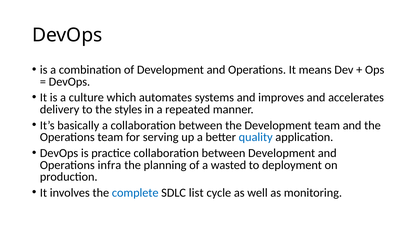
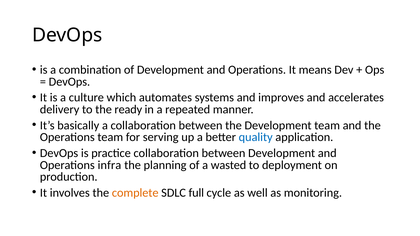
styles: styles -> ready (128, 110)
complete colour: blue -> orange (135, 193)
list: list -> full (196, 193)
